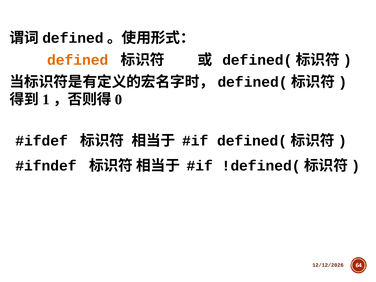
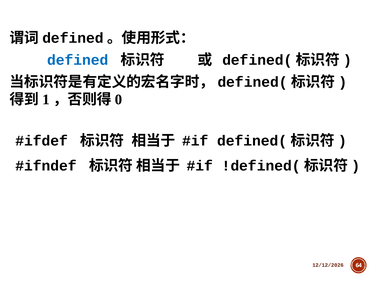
defined colour: orange -> blue (78, 60)
